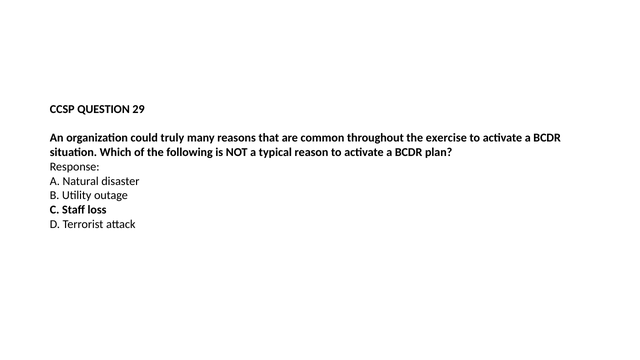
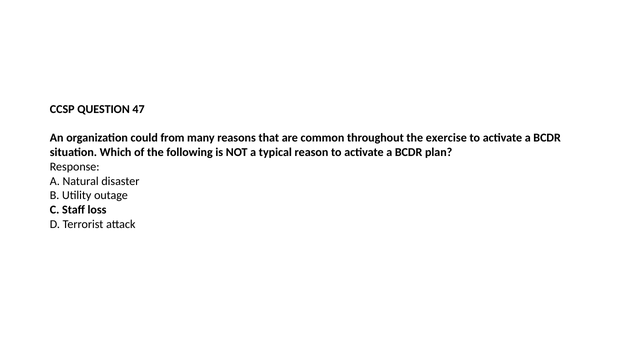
29: 29 -> 47 (139, 109)
truly: truly -> from (173, 138)
